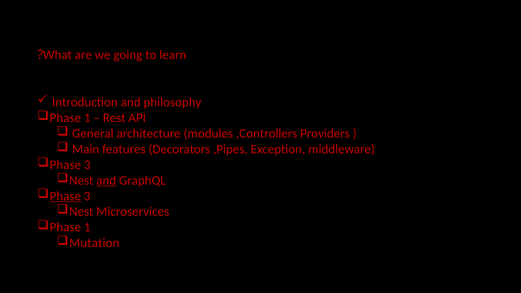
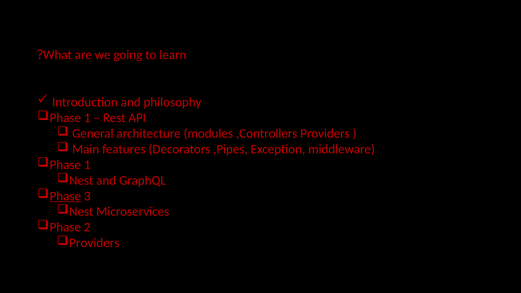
3: 3 -> 1 (87, 165)
and underline: present -> none (106, 180)
1: 1 -> 2 (87, 227)
Mutation: Mutation -> Providers (94, 243)
